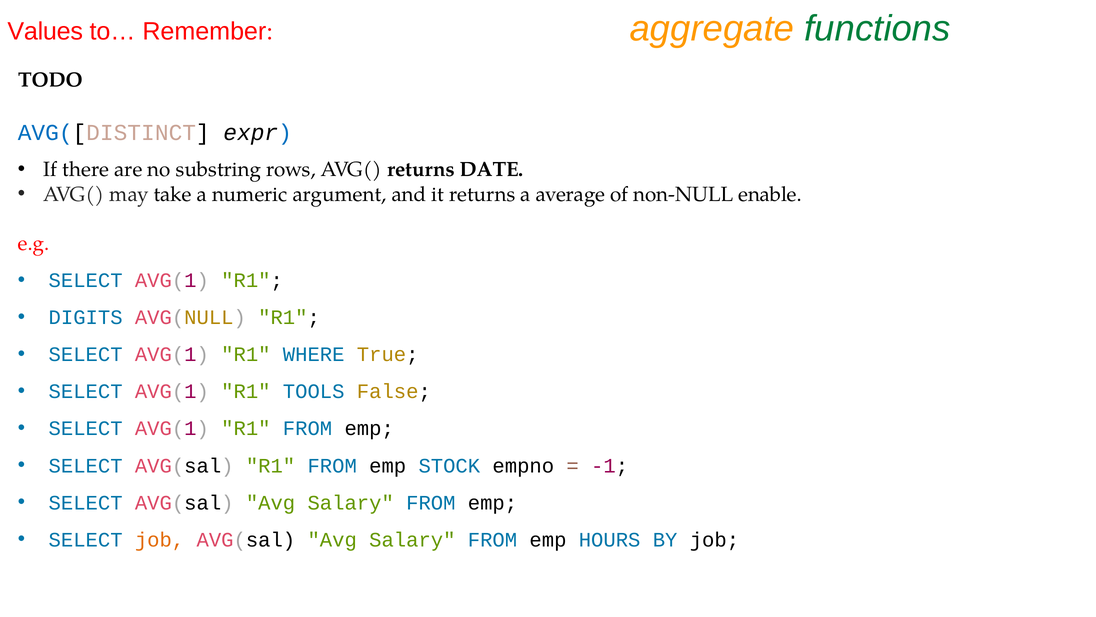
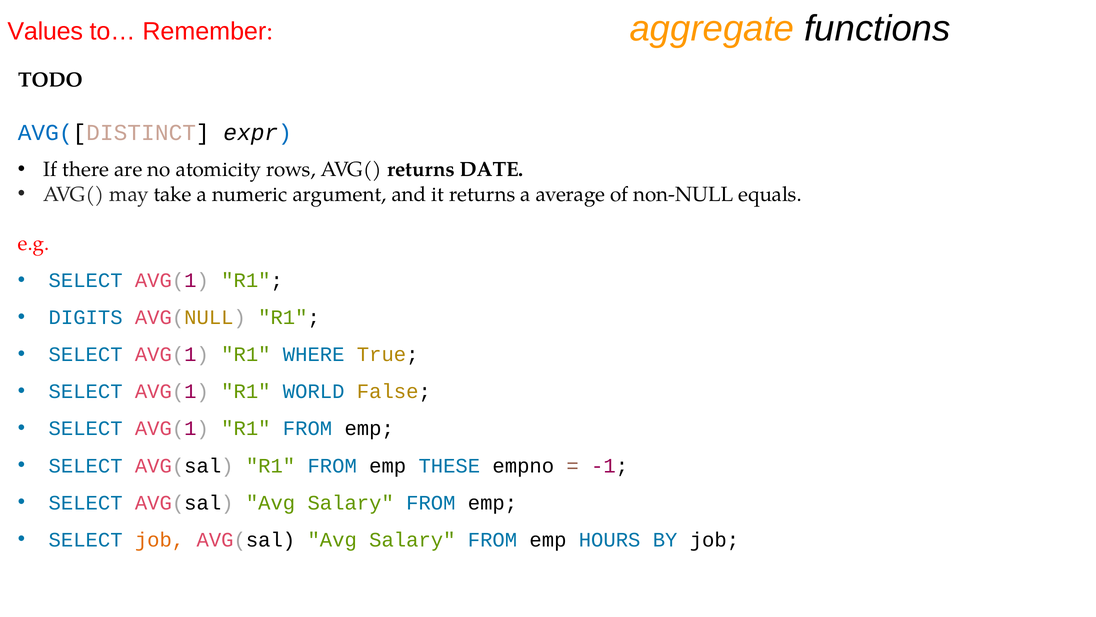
functions colour: green -> black (877, 29)
substring: substring -> atomicity (218, 169)
enable: enable -> equals (770, 194)
TOOLS: TOOLS -> WORLD (314, 391)
STOCK: STOCK -> THESE (449, 465)
